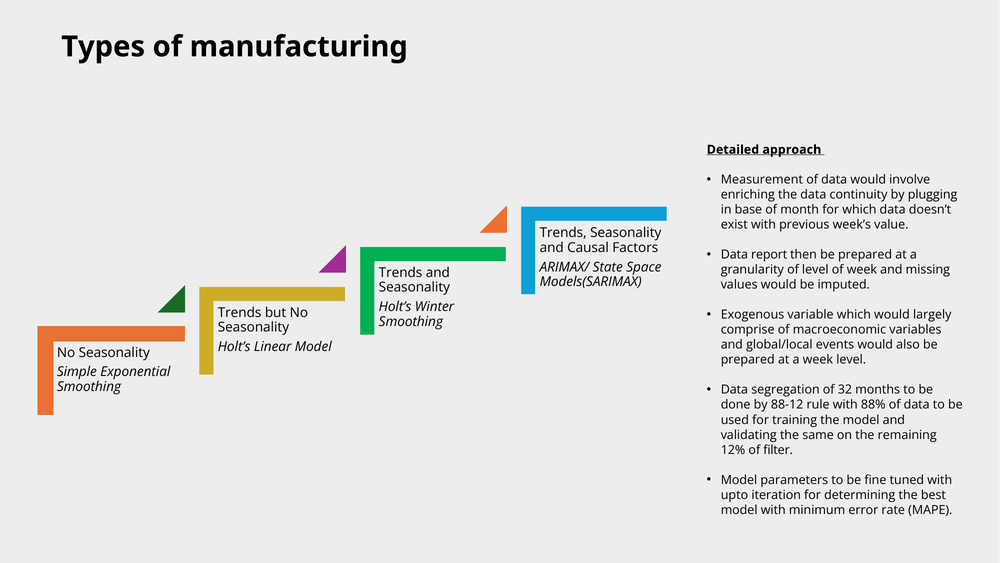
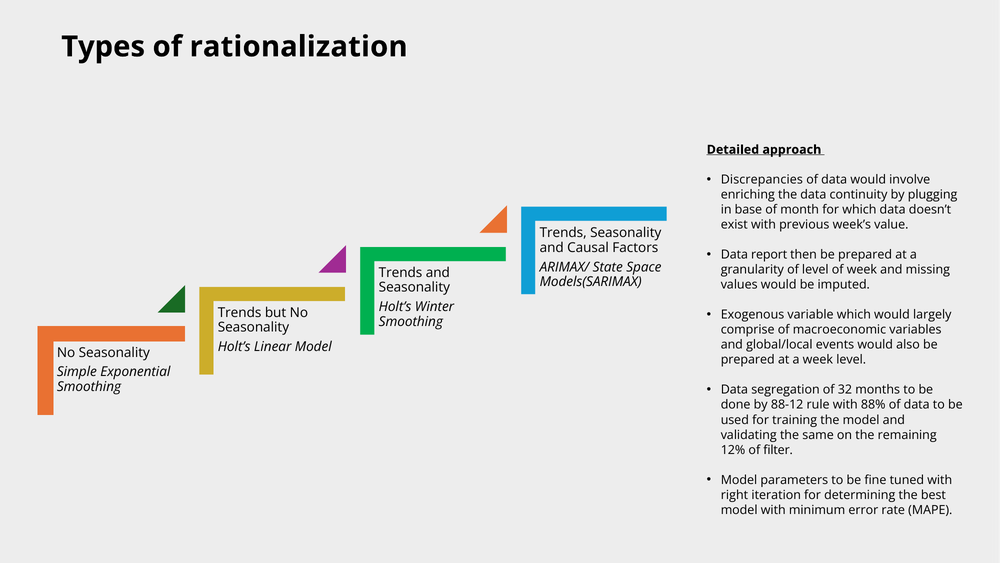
manufacturing: manufacturing -> rationalization (299, 47)
Measurement: Measurement -> Discrepancies (762, 180)
upto: upto -> right (734, 495)
